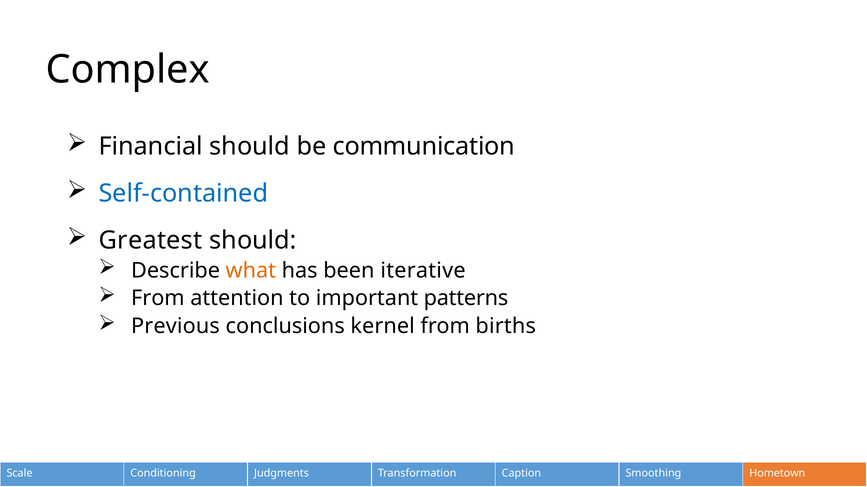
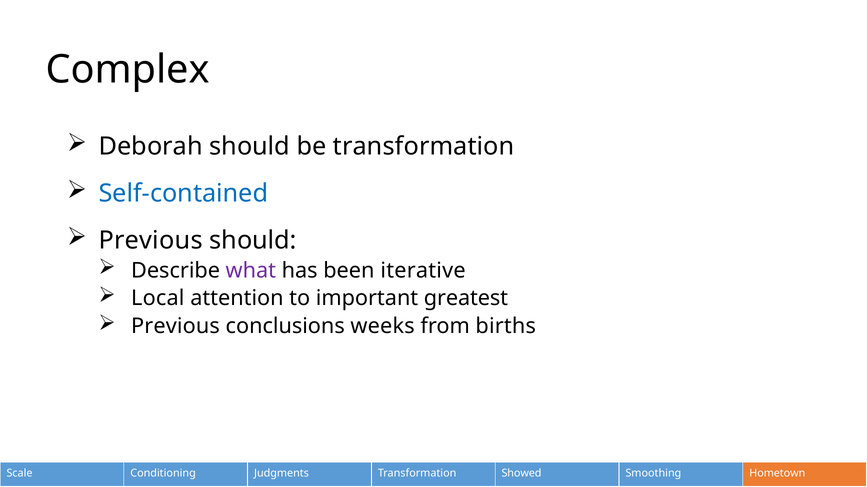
Financial: Financial -> Deborah (151, 147)
be communication: communication -> transformation (424, 147)
Greatest: Greatest -> Previous (151, 241)
what colour: orange -> purple (251, 271)
From: From -> Local (158, 299)
patterns: patterns -> greatest (466, 299)
kernel: kernel -> weeks (383, 327)
Caption: Caption -> Showed (521, 474)
